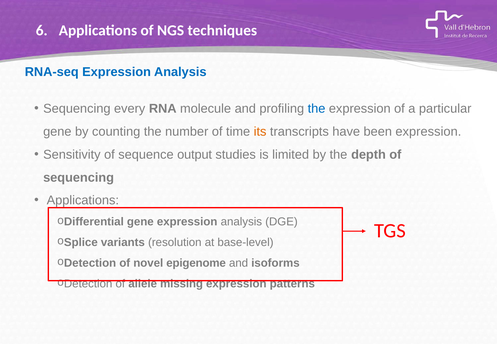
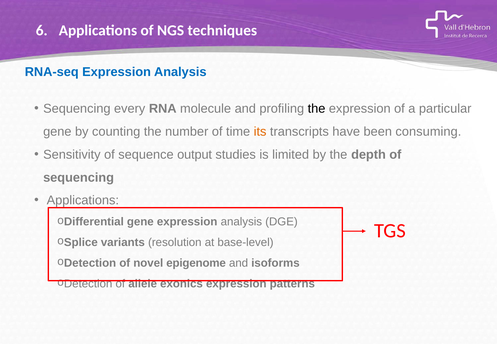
the colour: blue -> black (317, 109)
been expression: expression -> consuming (428, 132)
missing: missing -> exonics (181, 284)
